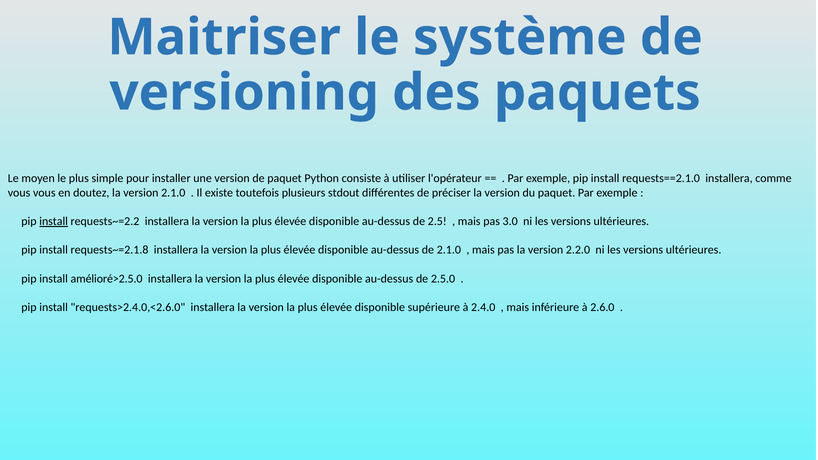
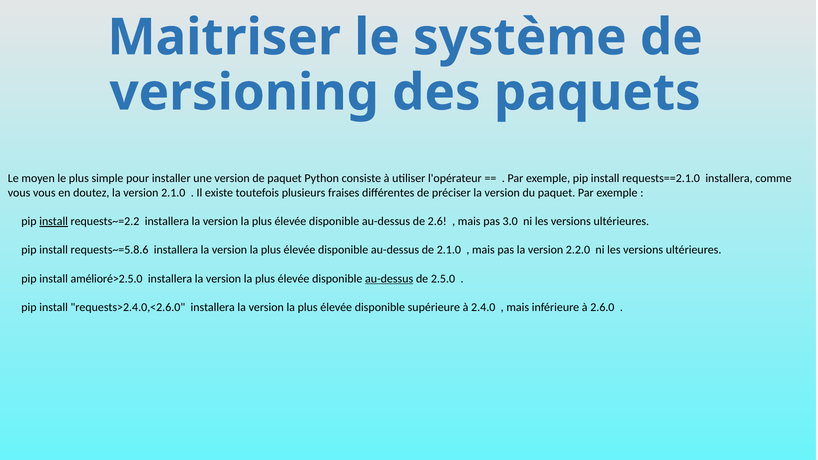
stdout: stdout -> fraises (344, 193)
2.5: 2.5 -> 2.6 (437, 221)
requests~=2.1.8: requests~=2.1.8 -> requests~=5.8.6 (110, 250)
au-dessus underline: none -> present (389, 279)
